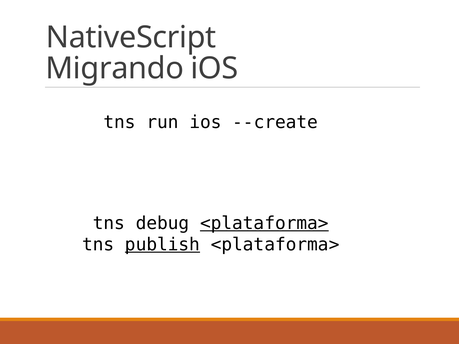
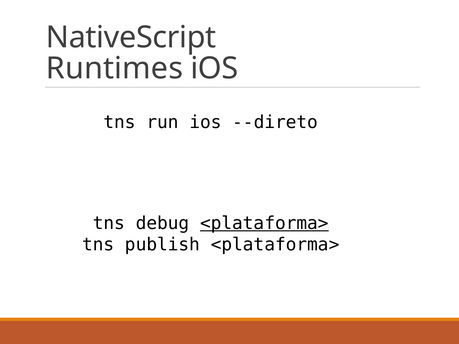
Migrando: Migrando -> Runtimes (114, 69)
--create: --create -> --direto (275, 122)
publish underline: present -> none (163, 245)
